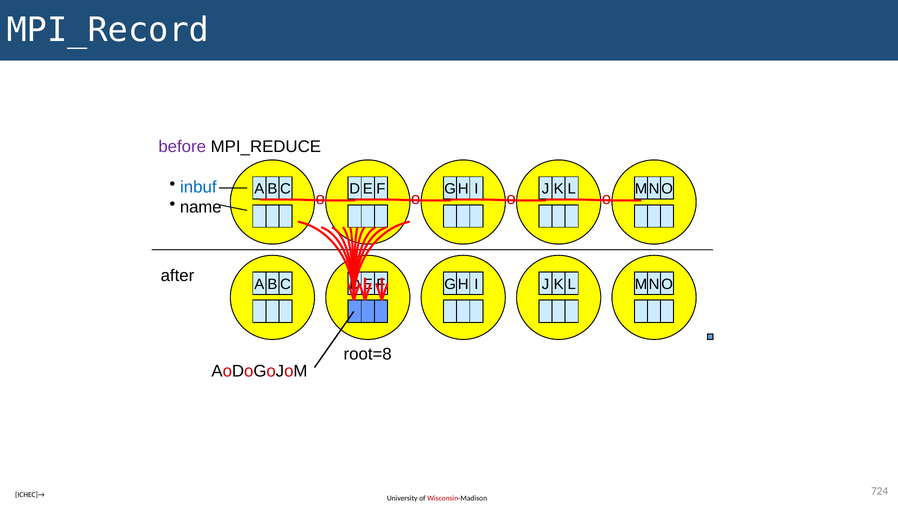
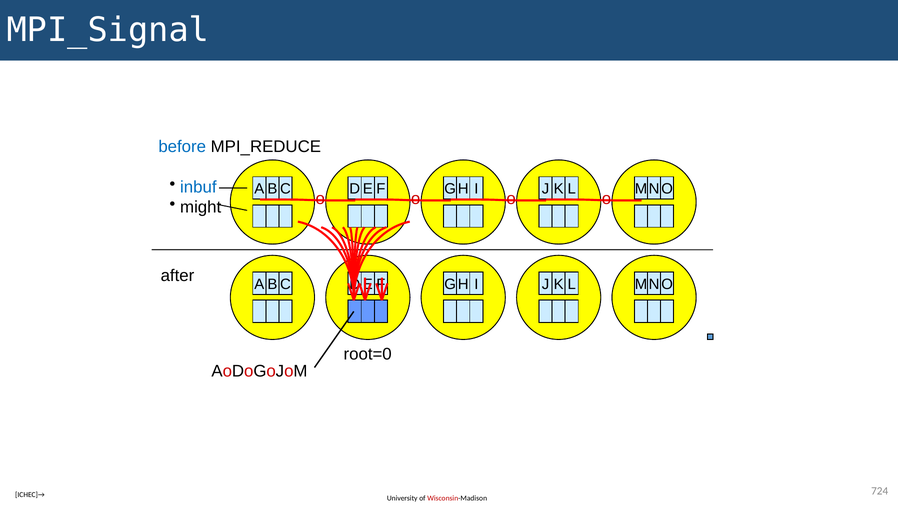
MPI_Record: MPI_Record -> MPI_Signal (108, 30)
before colour: purple -> blue (182, 147)
name: name -> might (201, 207)
root=8: root=8 -> root=0 (368, 354)
